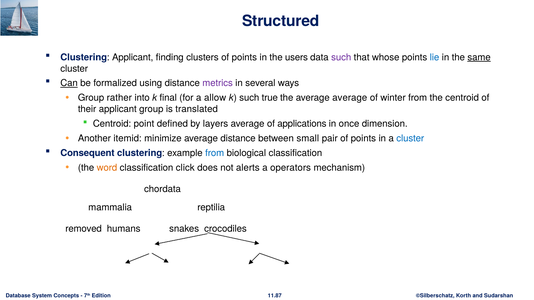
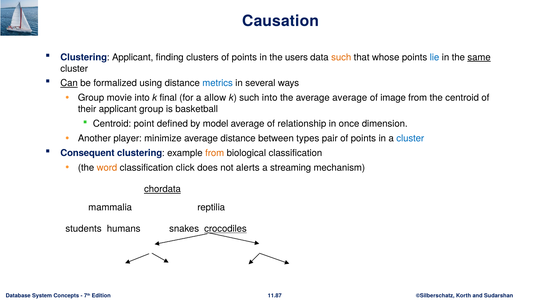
Structured: Structured -> Causation (281, 21)
such colour: purple -> orange (341, 57)
metrics colour: purple -> blue (218, 83)
rather: rather -> movie (119, 98)
such true: true -> into (270, 98)
winter: winter -> image (393, 98)
translated: translated -> basketball (197, 109)
layers: layers -> model (216, 124)
applications: applications -> relationship (302, 124)
itemid: itemid -> player (128, 139)
small: small -> types (308, 139)
from colour: blue -> orange (215, 153)
operators: operators -> streaming (291, 168)
chordata underline: none -> present (162, 189)
removed: removed -> students (84, 229)
crocodiles underline: none -> present (225, 229)
